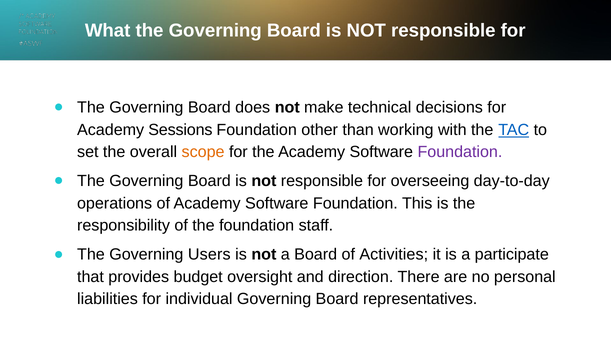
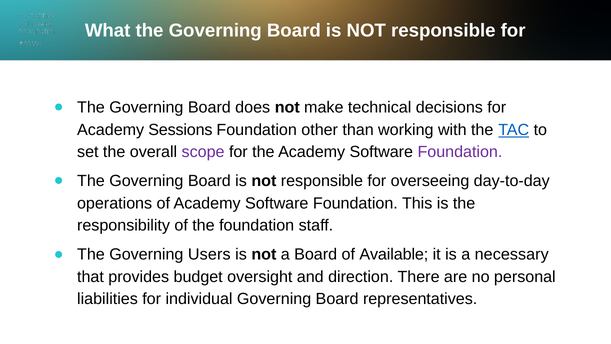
scope colour: orange -> purple (203, 152)
Activities: Activities -> Available (394, 254)
participate: participate -> necessary (512, 254)
